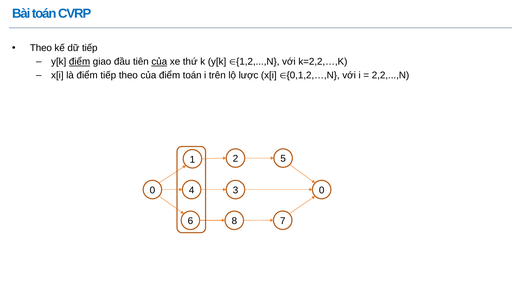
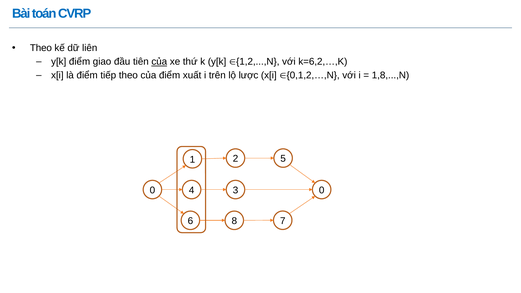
dữ tiếp: tiếp -> liên (90, 48)
điểm underline: present -> none (80, 62)
k=2,2,…,K: k=2,2,…,K -> k=6,2,…,K (323, 62)
điểm toán: toán -> xuất (192, 75)
2,2,...,N: 2,2,...,N -> 1,8,...,N (390, 75)
